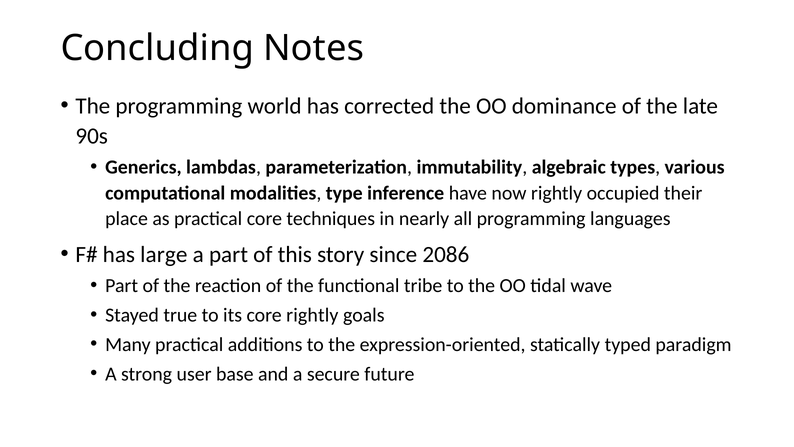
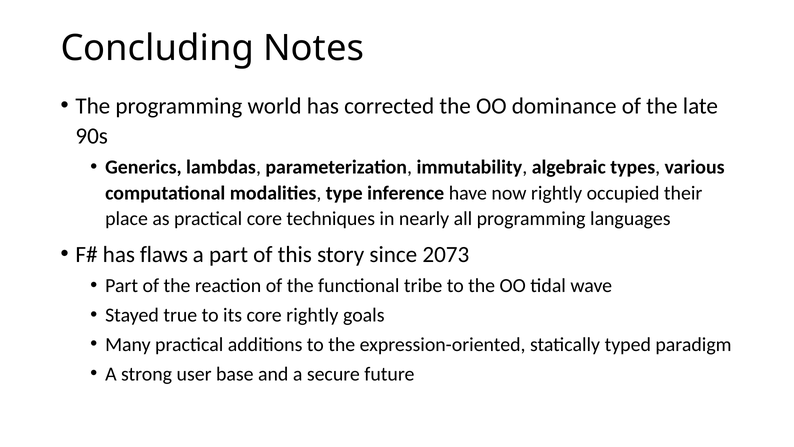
large: large -> flaws (164, 254)
2086: 2086 -> 2073 (446, 254)
